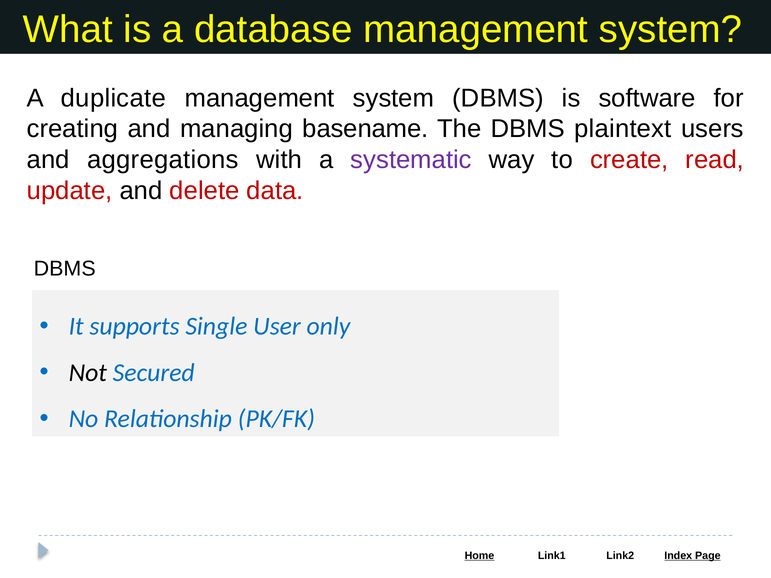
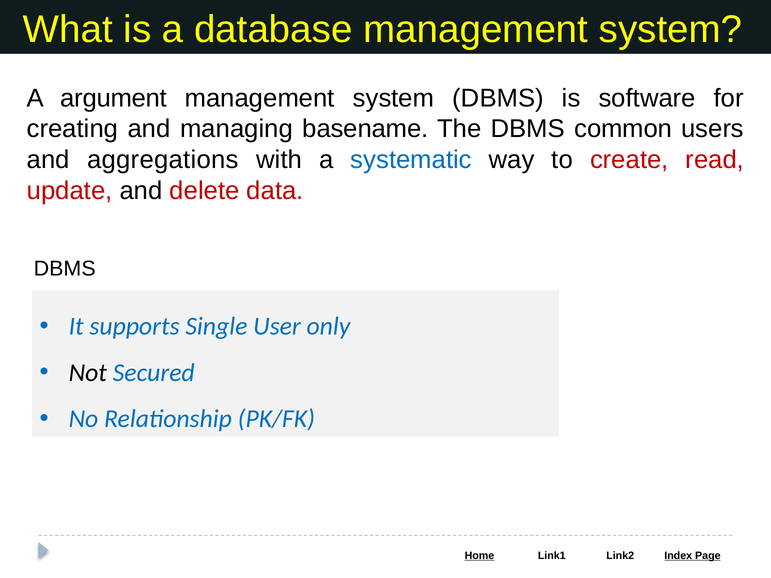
duplicate: duplicate -> argument (114, 98)
plaintext: plaintext -> common (623, 129)
systematic colour: purple -> blue (411, 160)
